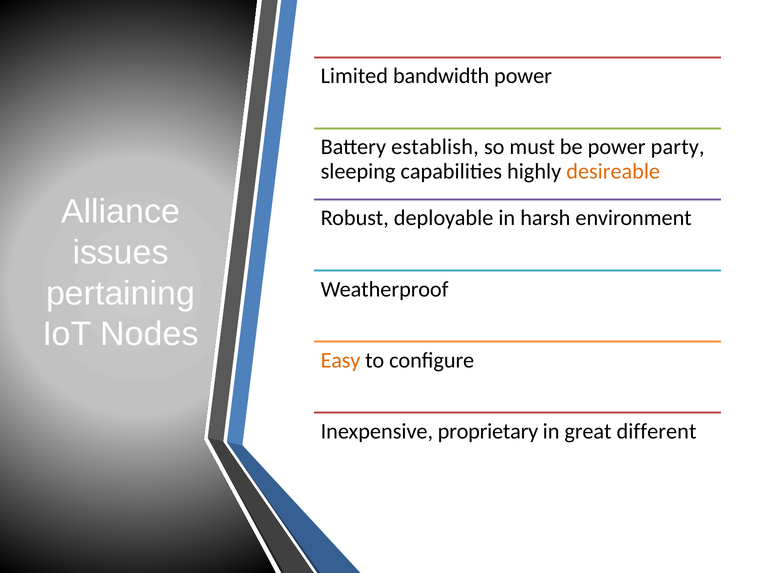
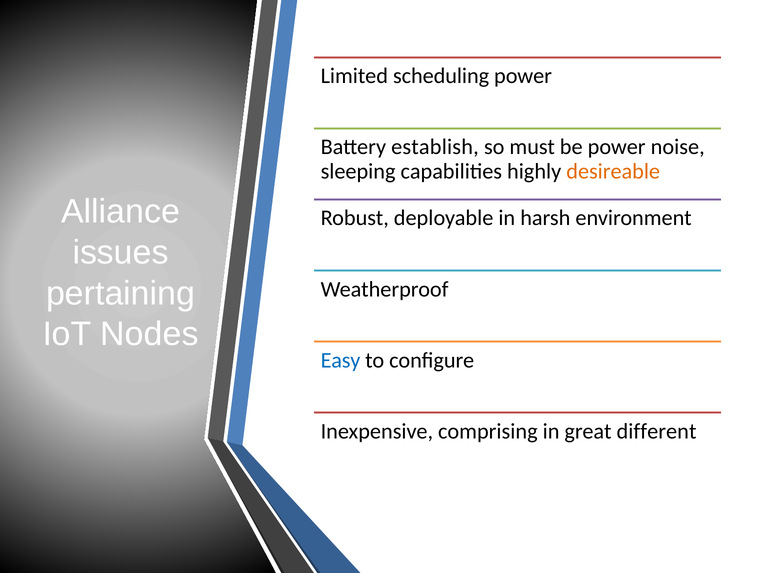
bandwidth: bandwidth -> scheduling (441, 76)
party: party -> noise (678, 147)
Easy colour: orange -> blue (340, 360)
proprietary: proprietary -> comprising (488, 431)
